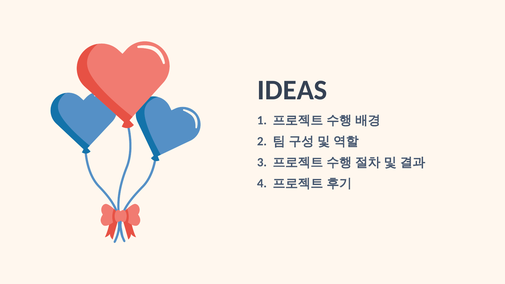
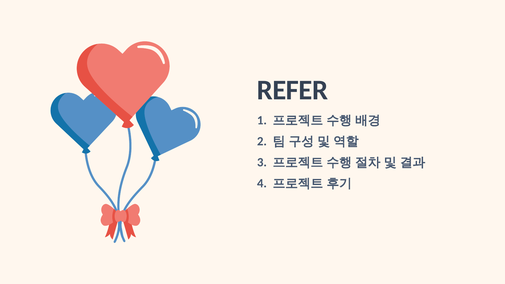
IDEAS: IDEAS -> REFER (292, 90)
